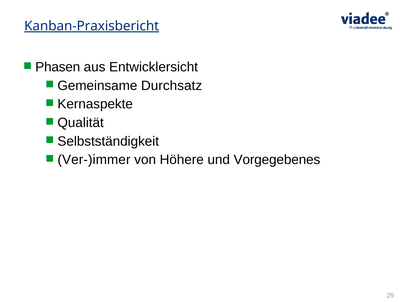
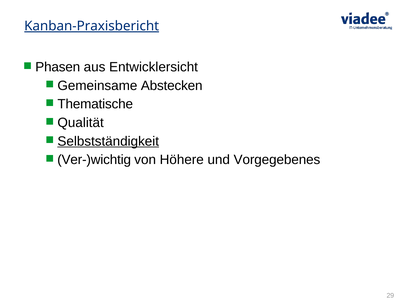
Durchsatz: Durchsatz -> Abstecken (172, 85)
Kernaspekte: Kernaspekte -> Thematische (95, 104)
Selbstständigkeit underline: none -> present (108, 141)
Ver-)immer: Ver-)immer -> Ver-)wichtig (94, 159)
